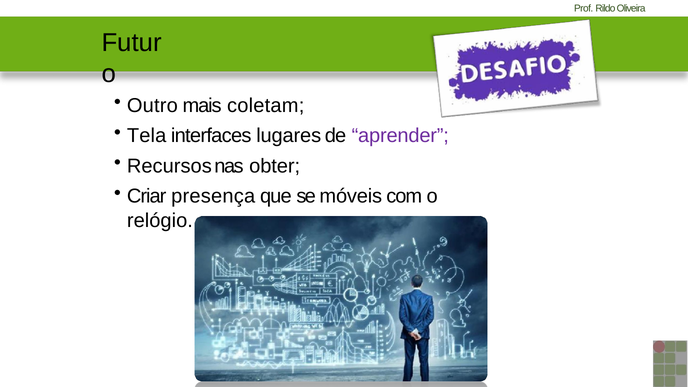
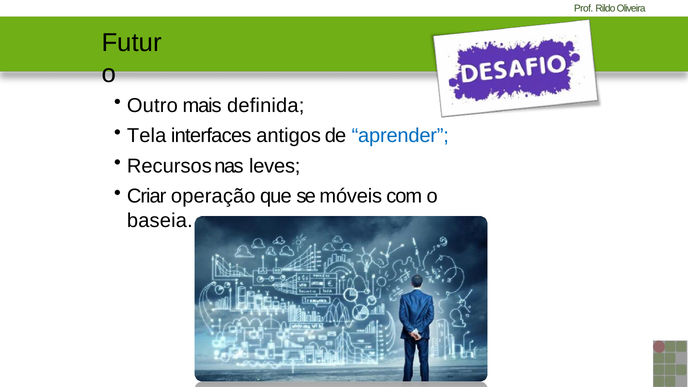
coletam: coletam -> definida (266, 106)
lugares: lugares -> antigos (289, 136)
aprender colour: purple -> blue (400, 136)
obter: obter -> leves (275, 166)
presença: presença -> operação (213, 196)
relógio: relógio -> baseia (160, 220)
